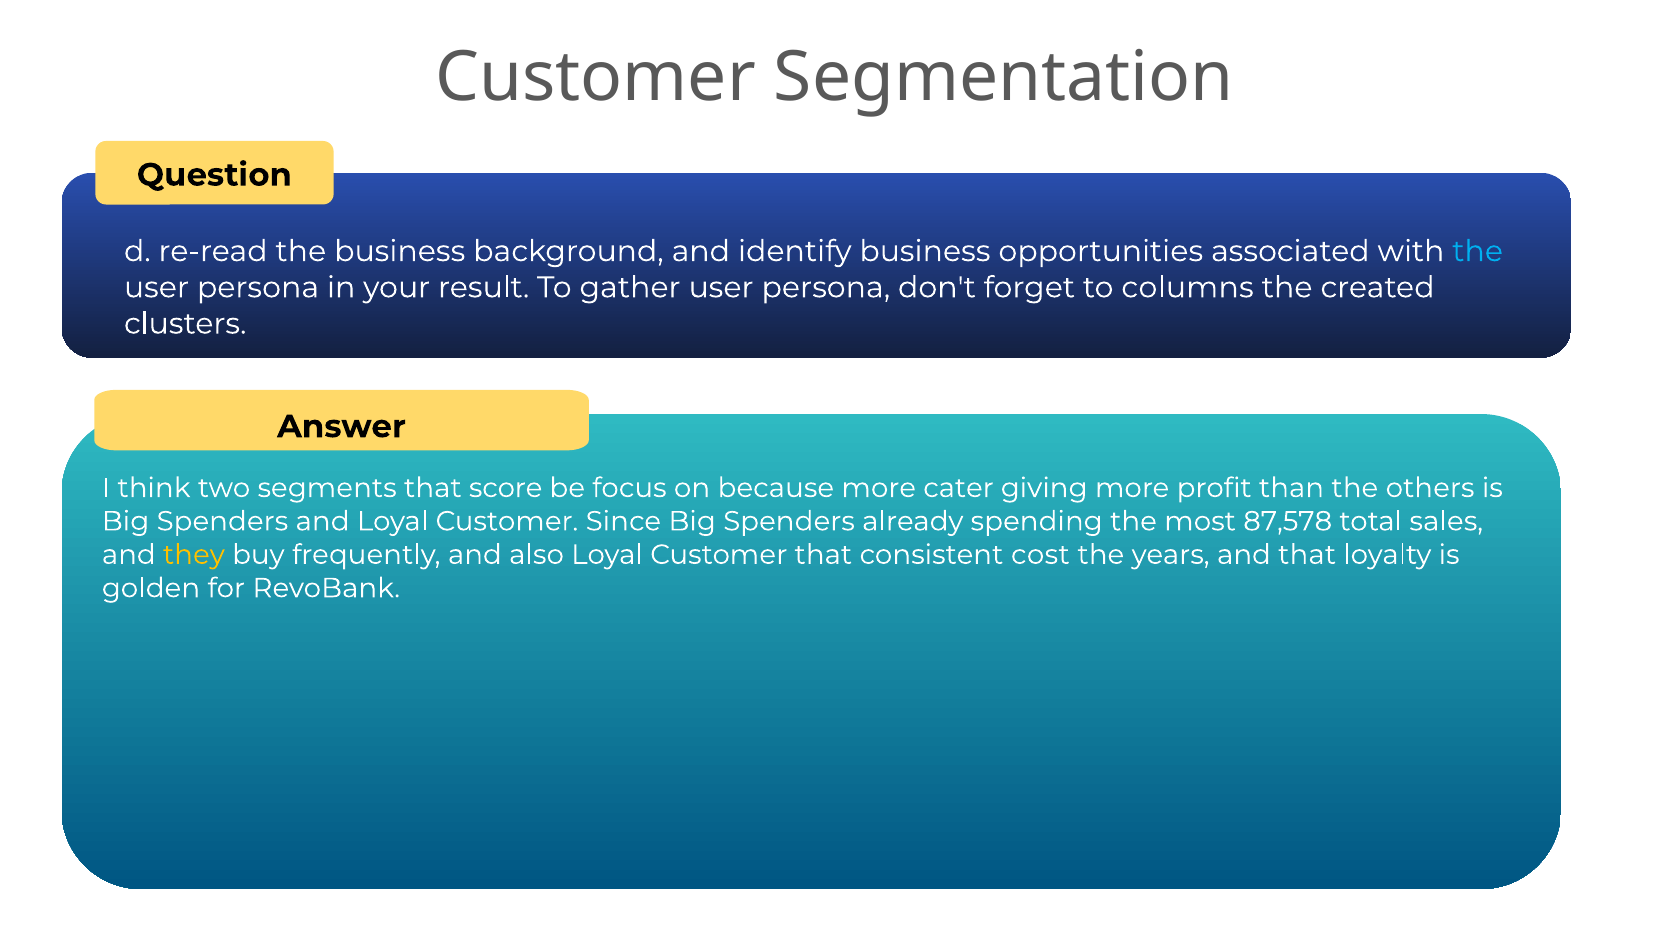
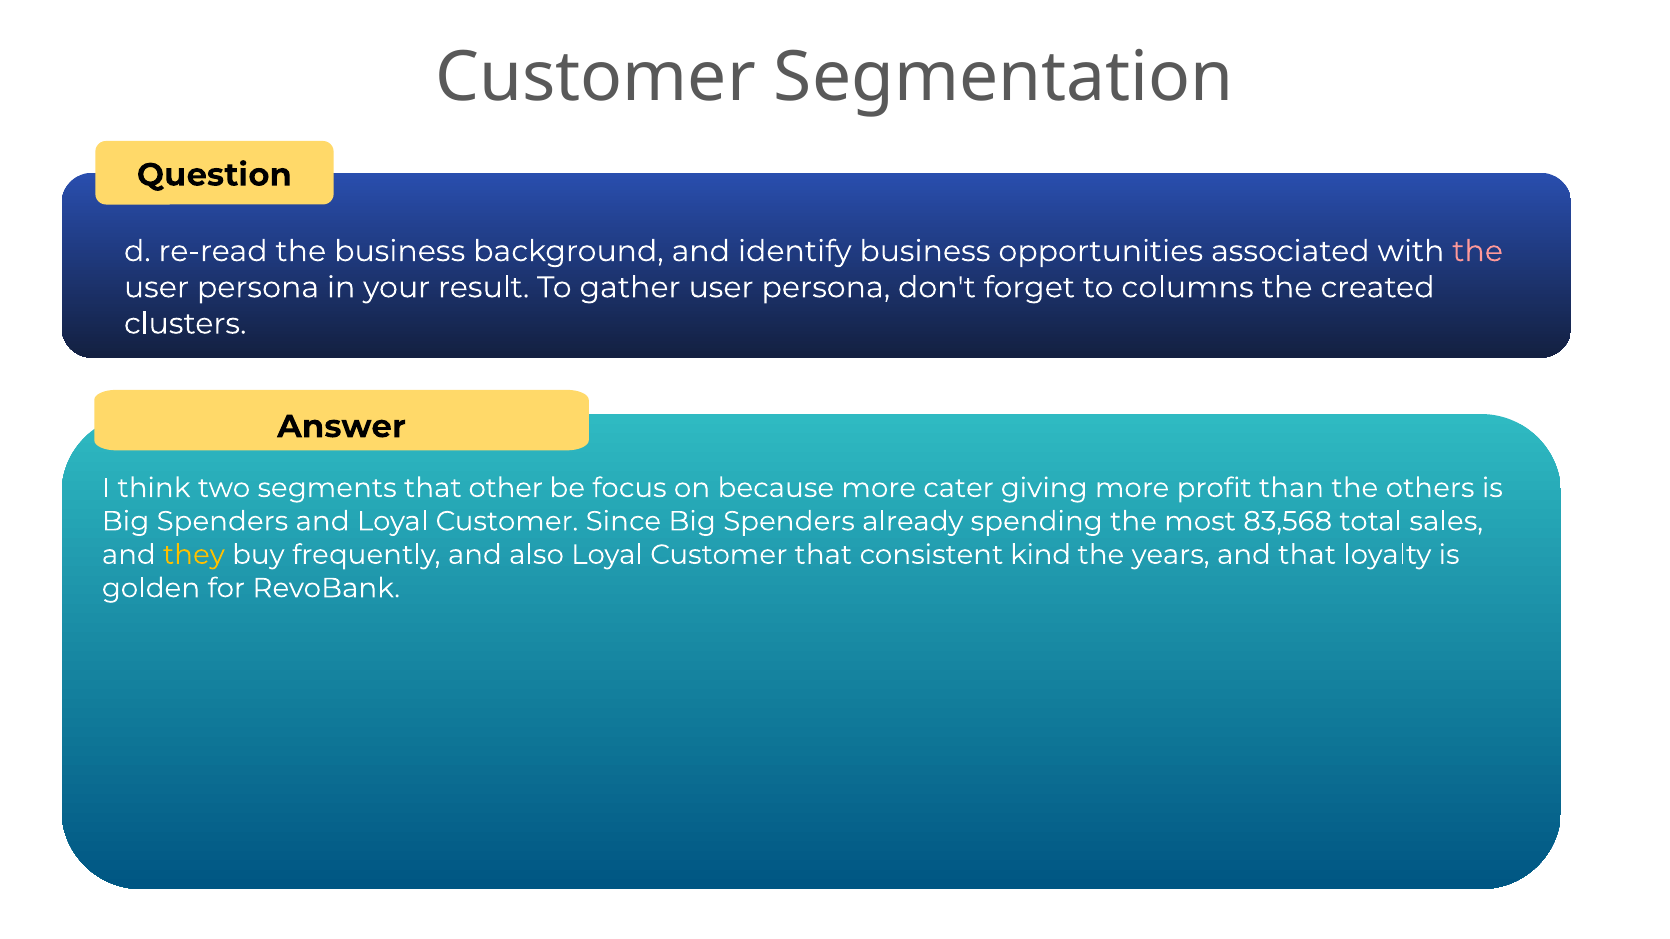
the colour: light blue -> pink (1478, 251)
score: score -> other (506, 488)
87,578: 87,578 -> 83,568 (1288, 522)
cost: cost -> kind (1041, 555)
